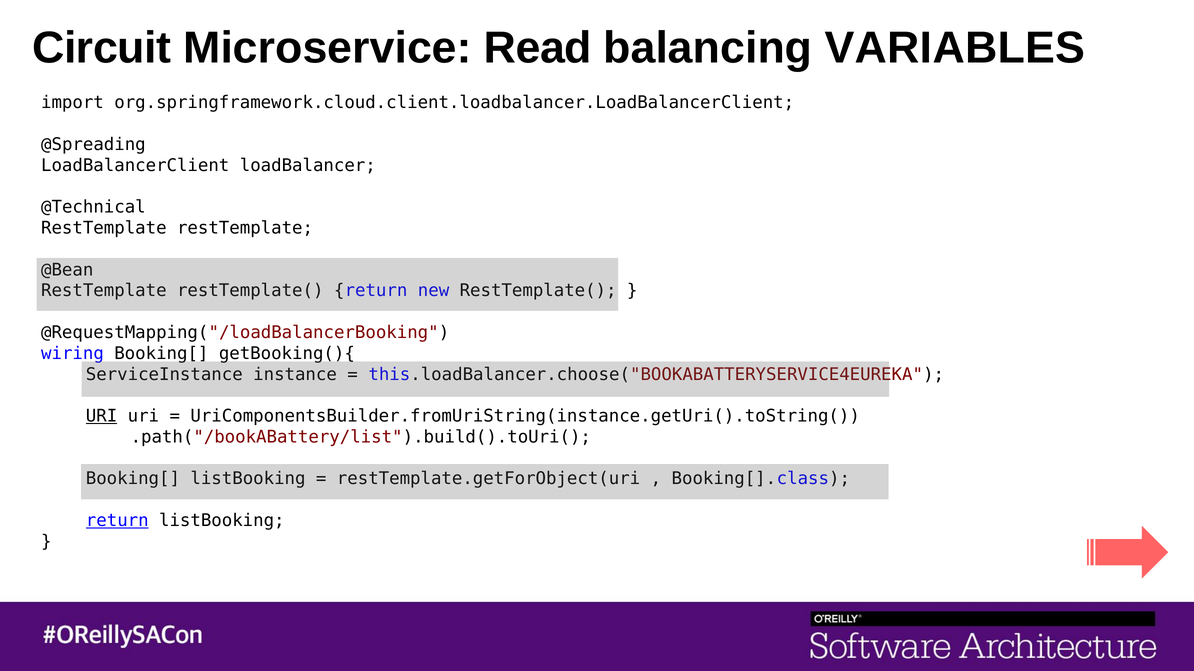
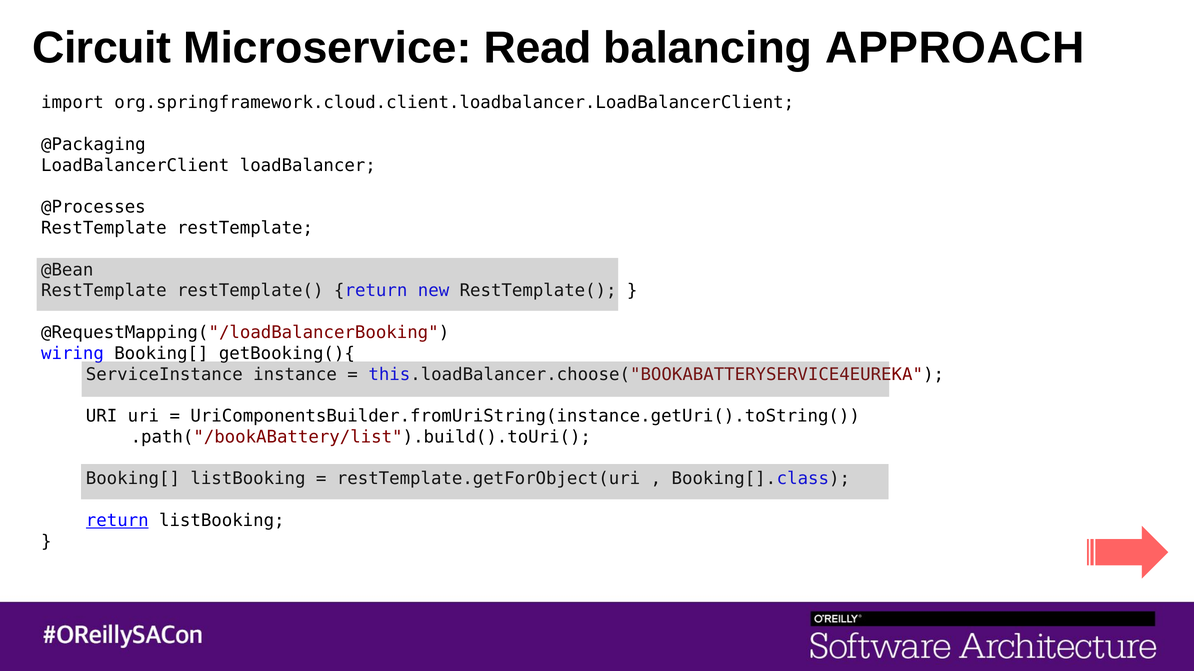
VARIABLES: VARIABLES -> APPROACH (955, 48)
@Spreading: @Spreading -> @Packaging (93, 145)
@Technical: @Technical -> @Processes (93, 207)
URI underline: present -> none (102, 416)
